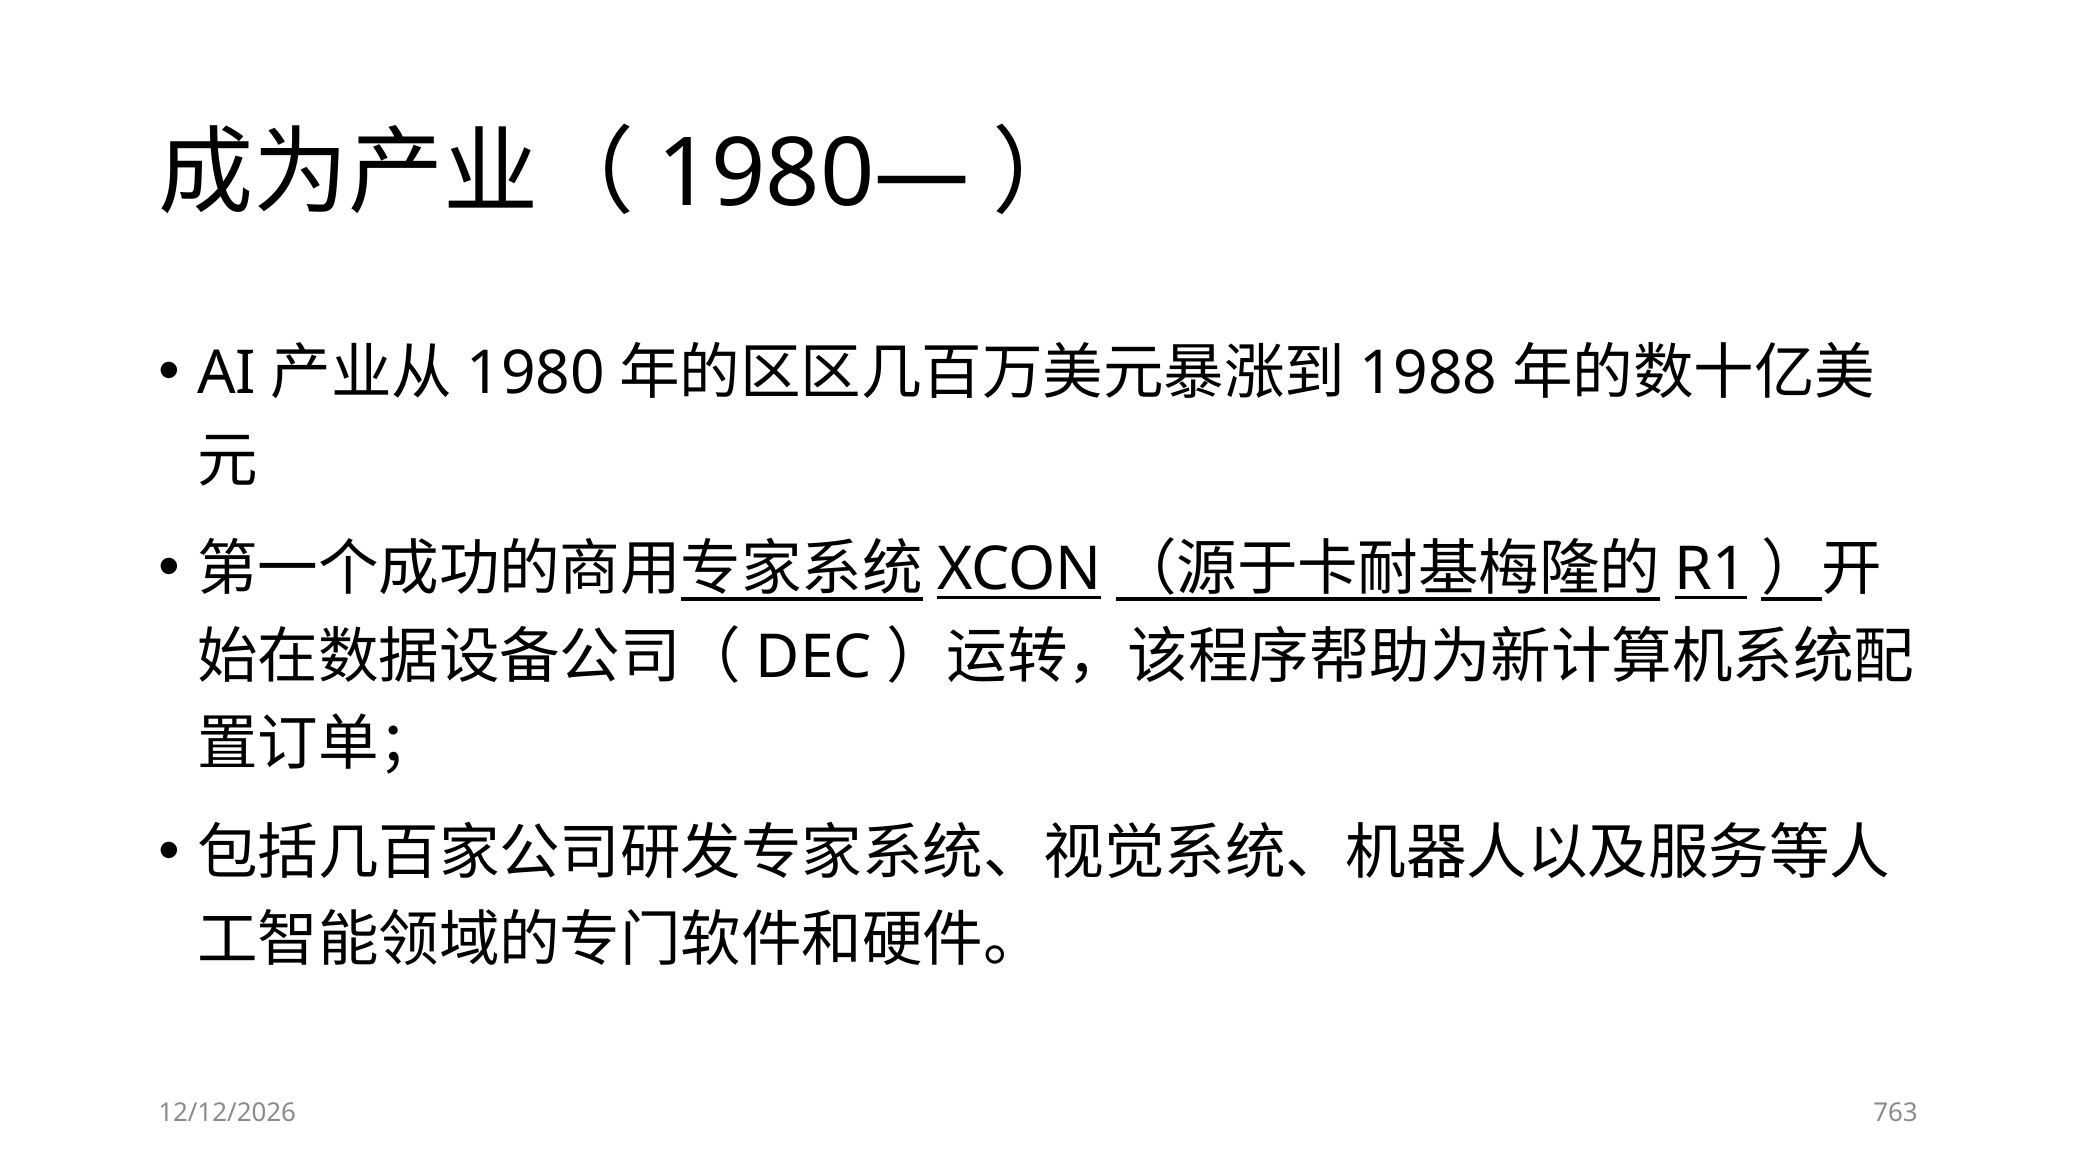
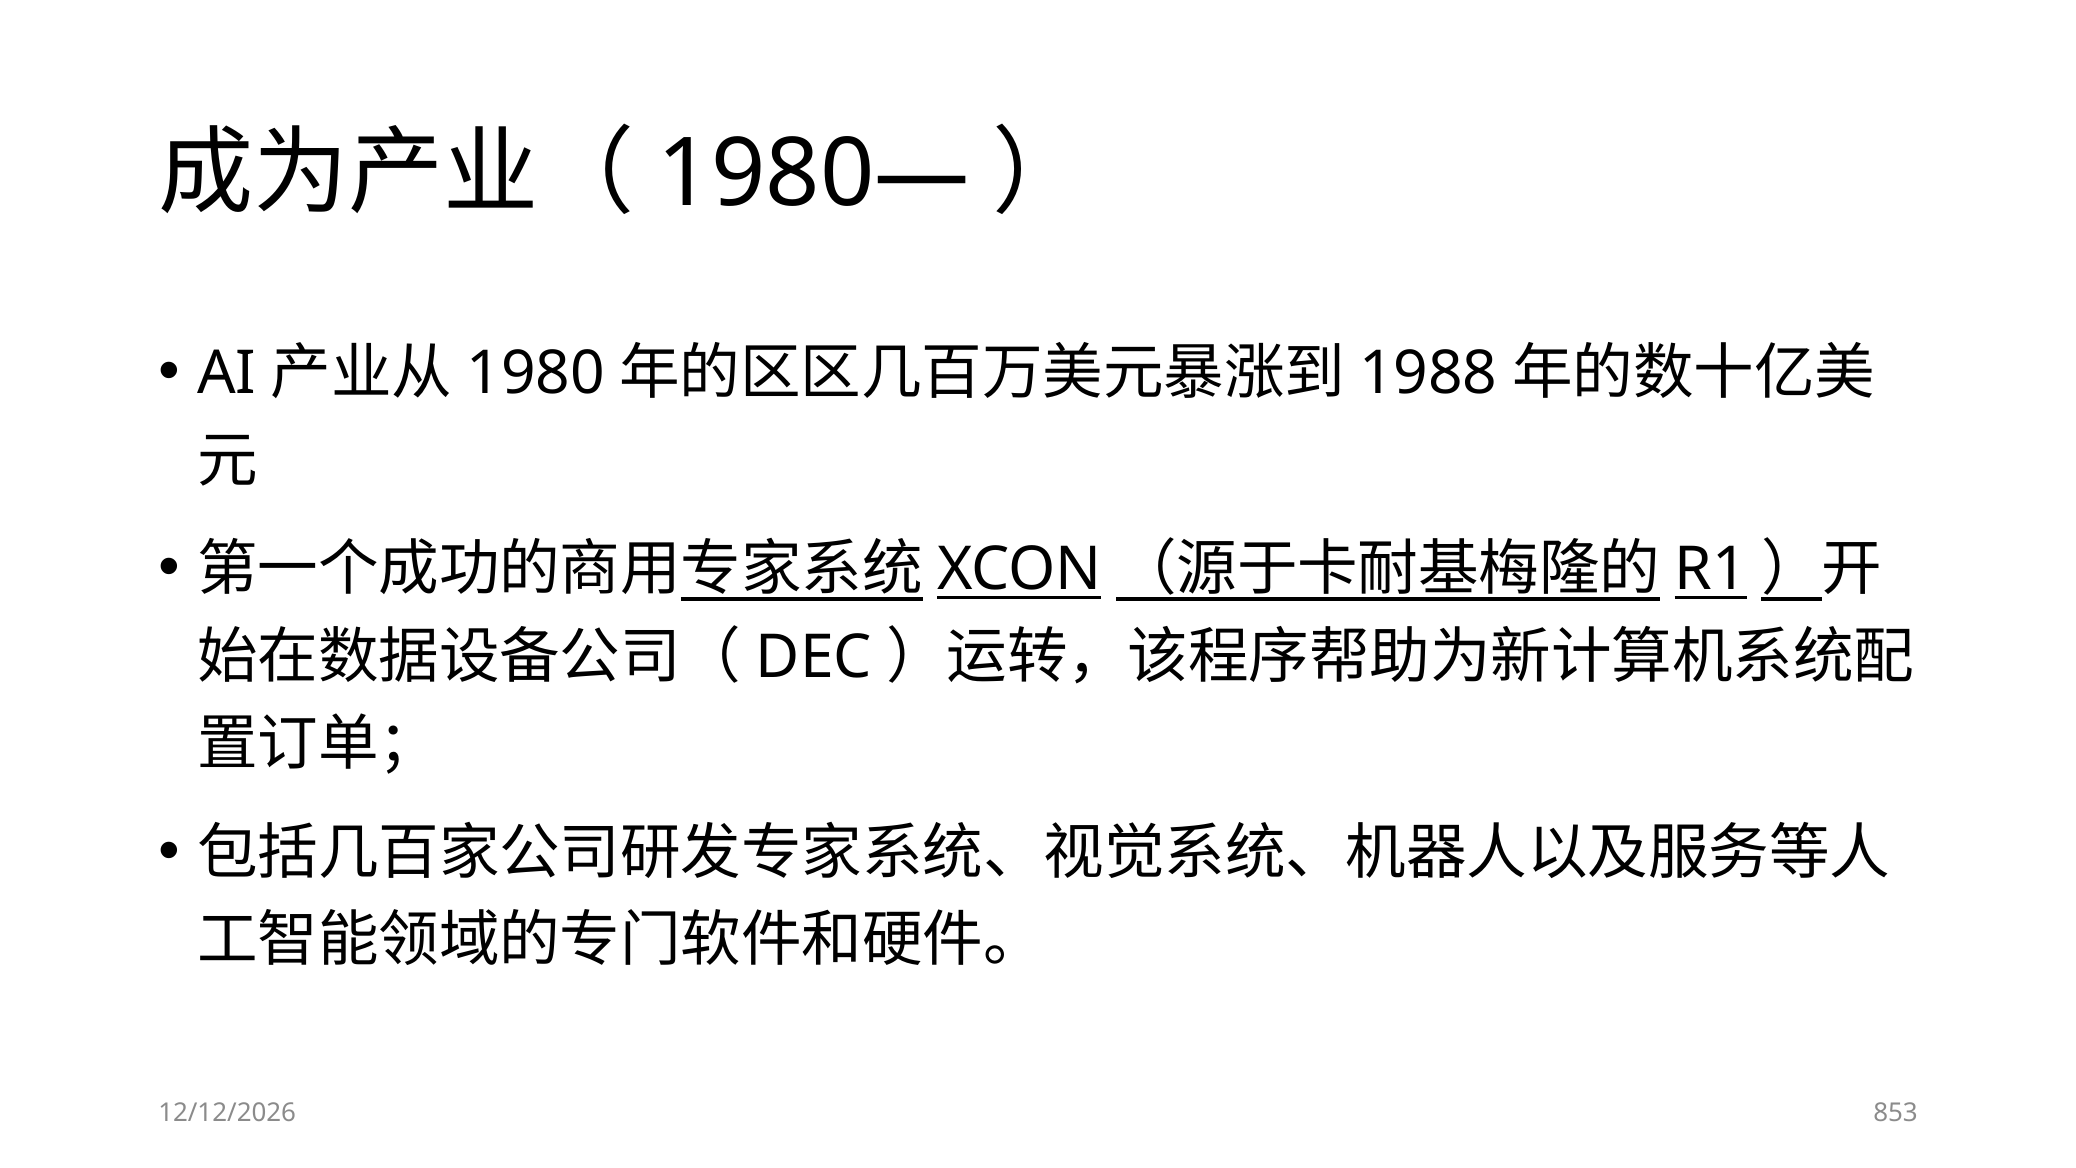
763: 763 -> 853 (1896, 1113)
